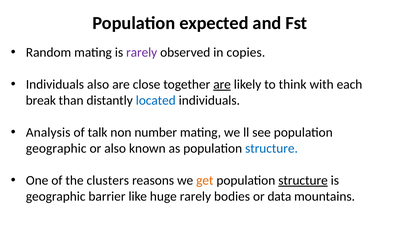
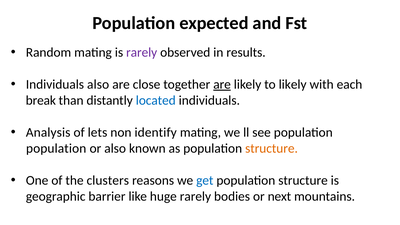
copies: copies -> results (246, 52)
to think: think -> likely (293, 84)
talk: talk -> lets (97, 132)
number: number -> identify (156, 132)
geographic: geographic -> population (56, 148)
structure colour: blue -> orange (271, 148)
get colour: orange -> blue (205, 180)
structure underline: present -> none (303, 180)
data: data -> next (279, 196)
